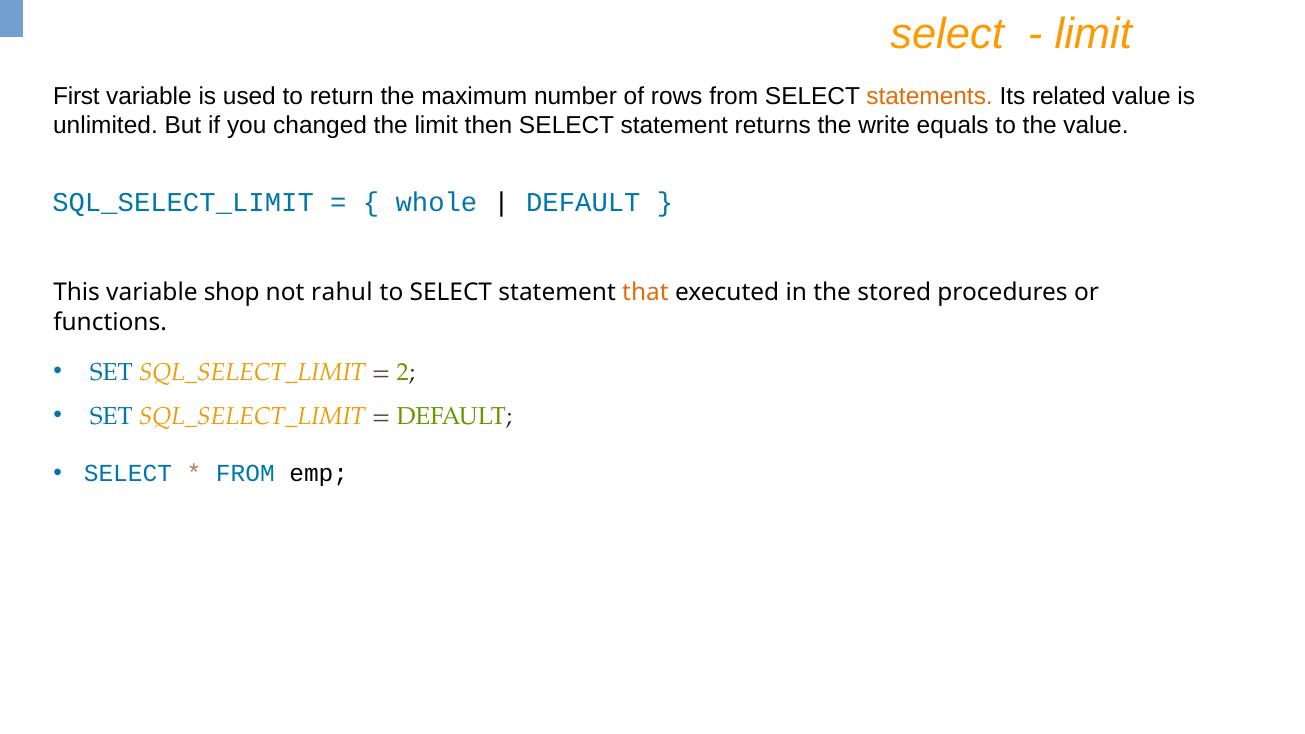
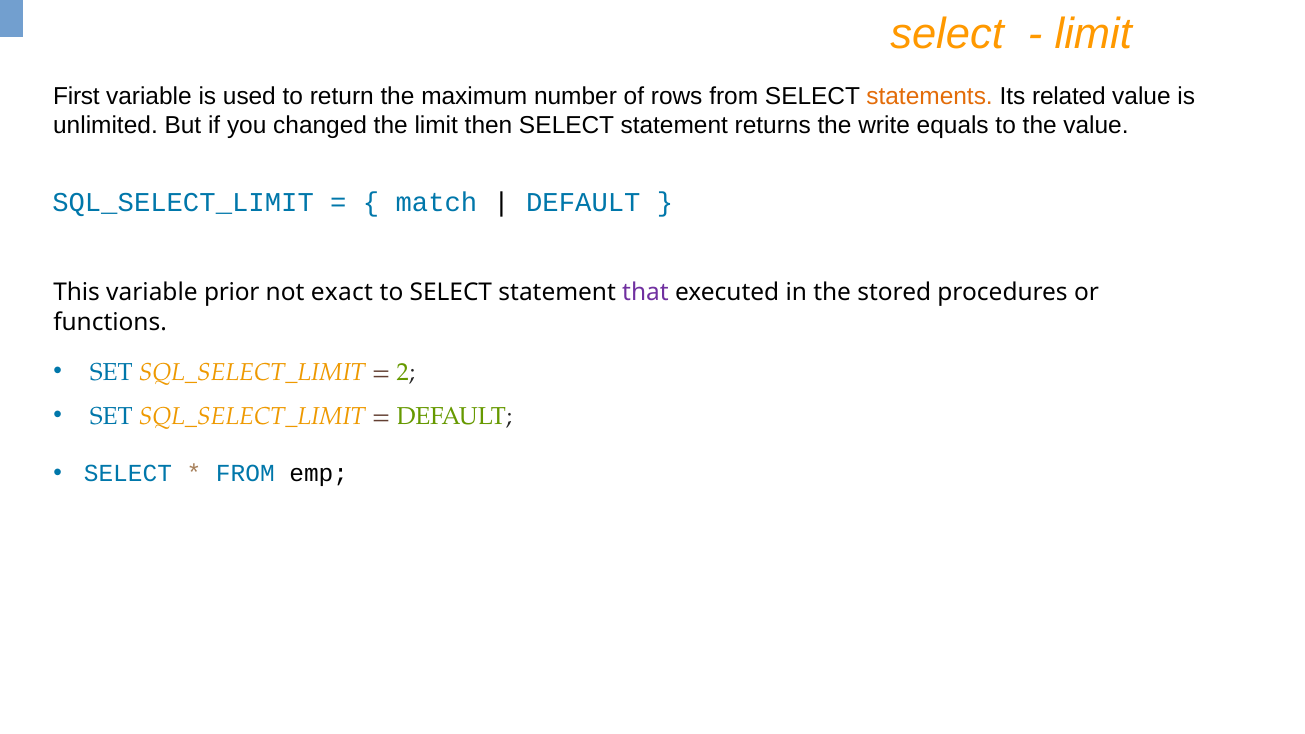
whole: whole -> match (436, 202)
shop: shop -> prior (232, 293)
rahul: rahul -> exact (342, 293)
that colour: orange -> purple (645, 293)
